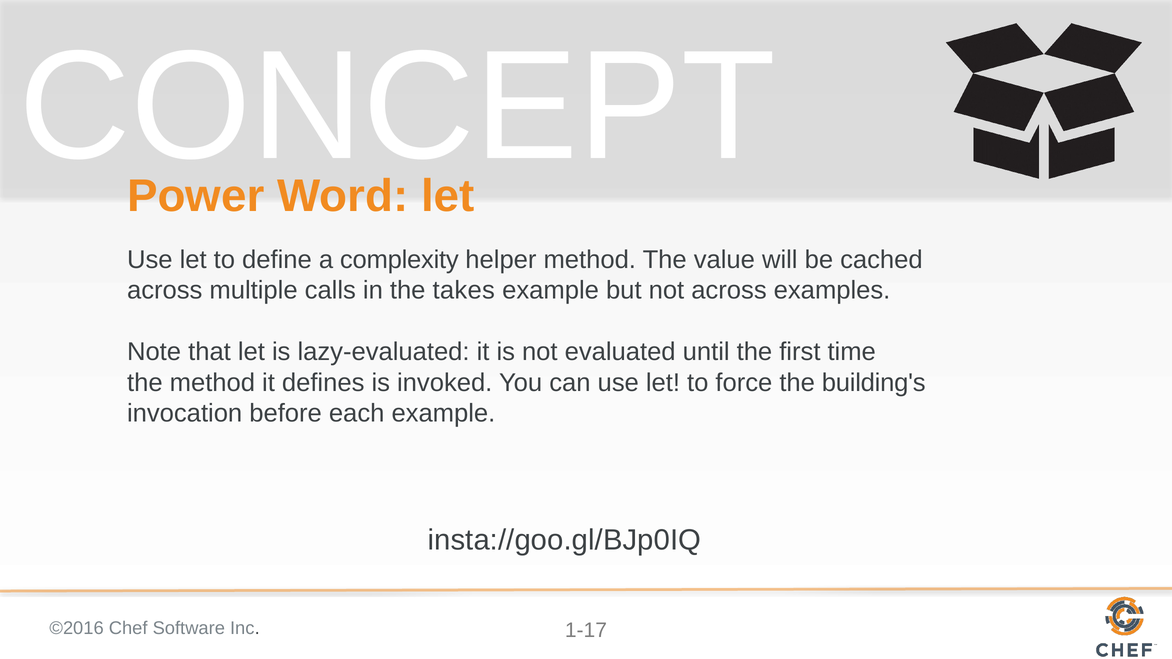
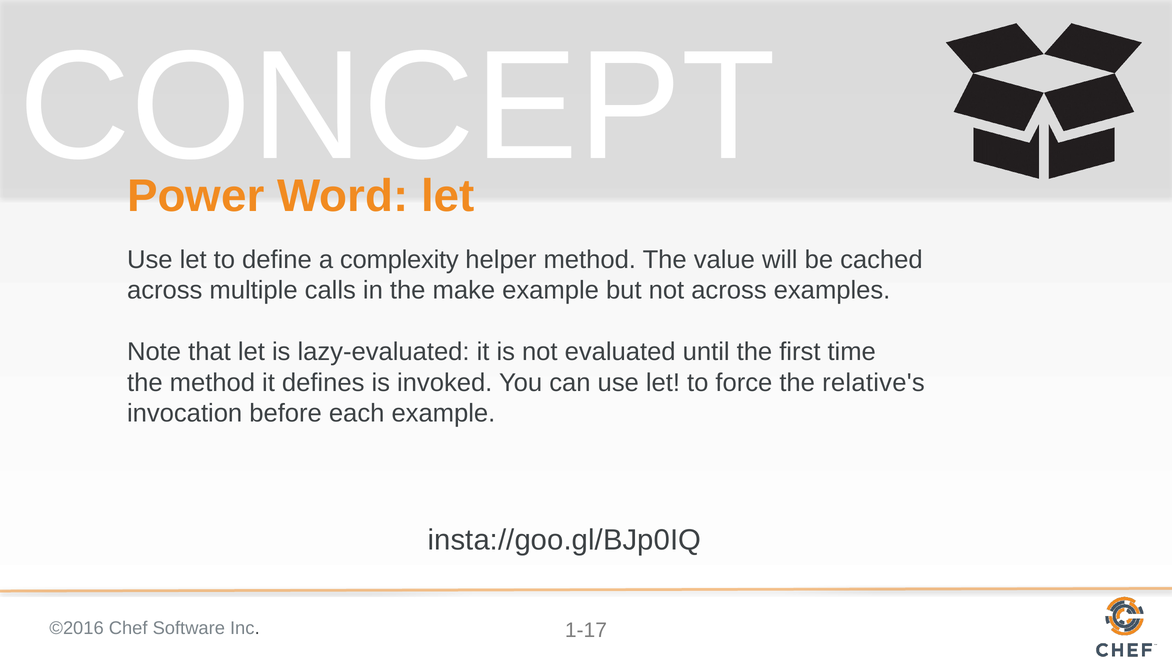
takes: takes -> make (464, 290)
building's: building's -> relative's (873, 383)
